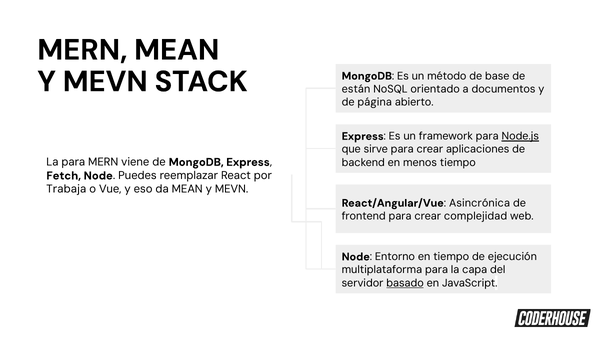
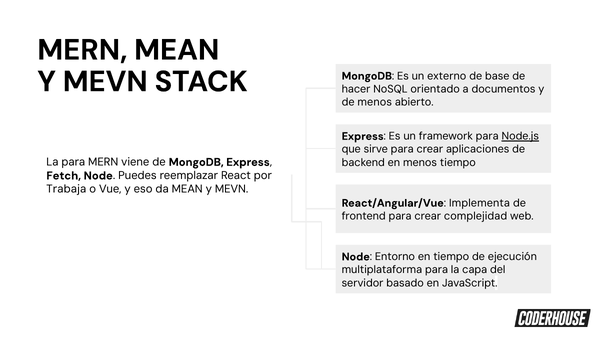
método: método -> externo (447, 76)
están: están -> hacer (356, 89)
de página: página -> menos (375, 102)
Asincrónica: Asincrónica -> Implementa (480, 203)
basado underline: present -> none (405, 283)
